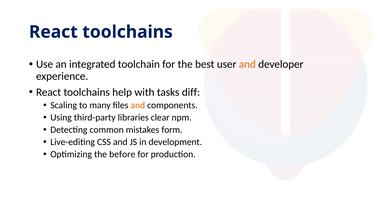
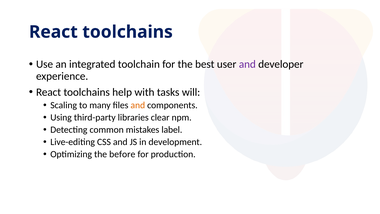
and colour: orange -> purple (247, 64)
diff: diff -> will (191, 92)
form: form -> label (172, 130)
